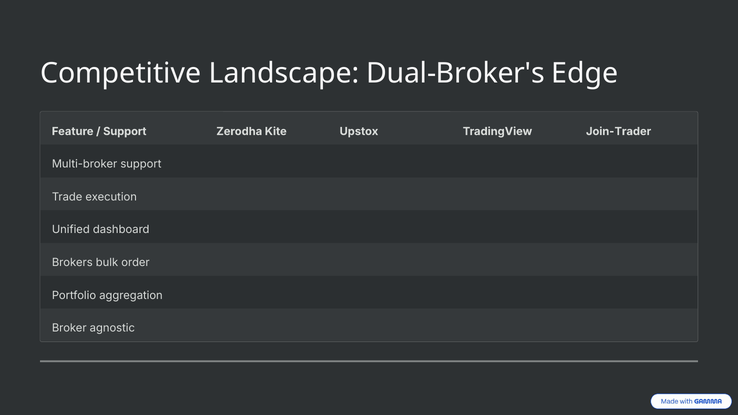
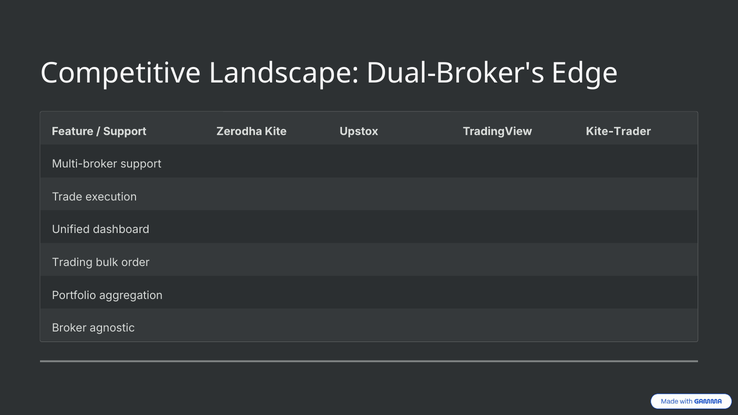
Join-Trader: Join-Trader -> Kite-Trader (618, 131)
Brokers: Brokers -> Trading (72, 263)
